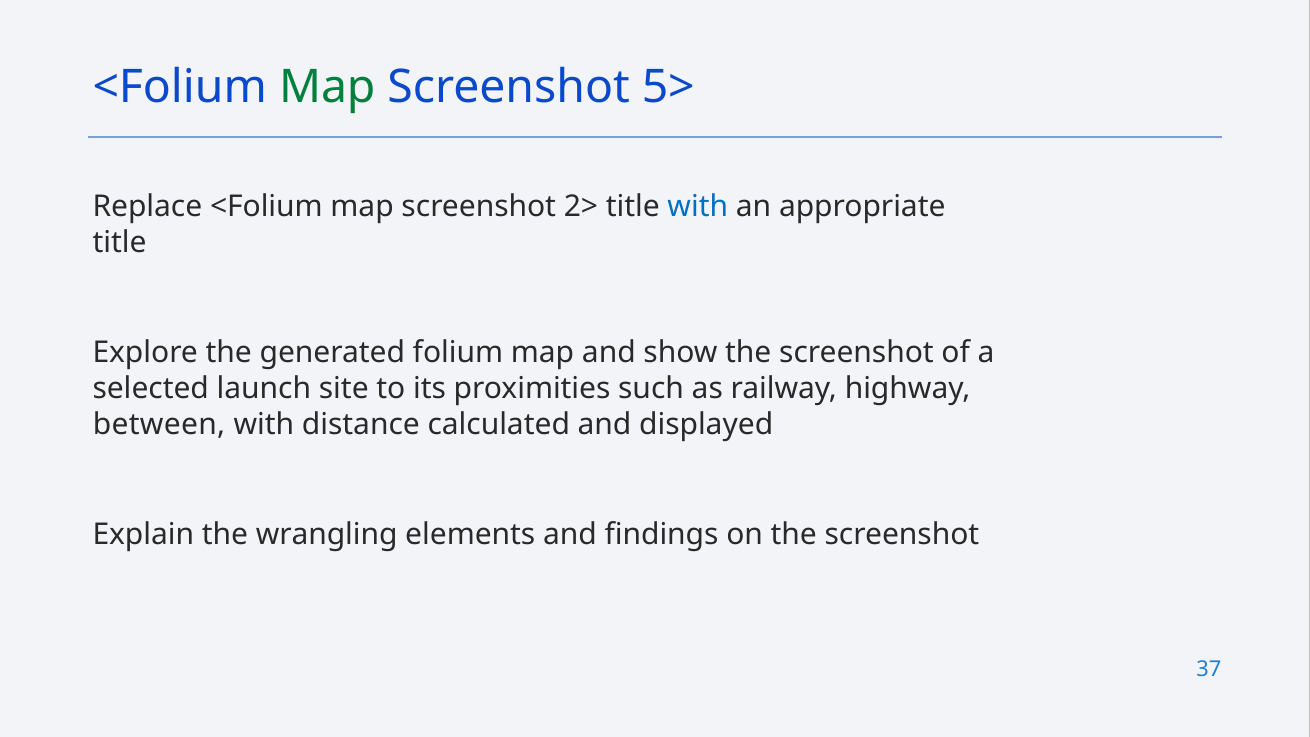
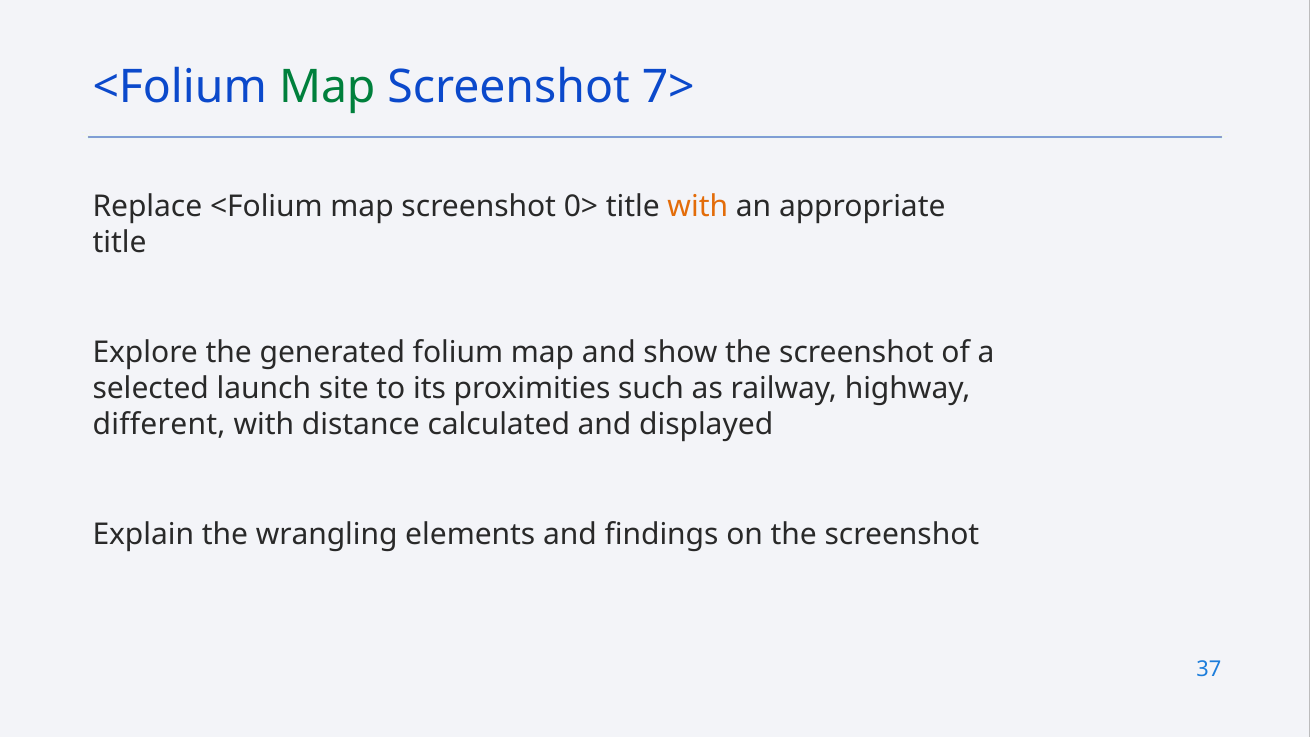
5>: 5> -> 7> (668, 88)
2>: 2> -> 0> (581, 207)
with colour: blue -> orange (698, 207)
between: between -> different (159, 425)
